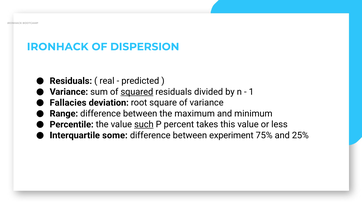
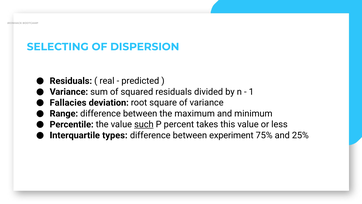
IRONHACK: IRONHACK -> SELECTING (58, 47)
squared underline: present -> none (137, 92)
some: some -> types (115, 135)
